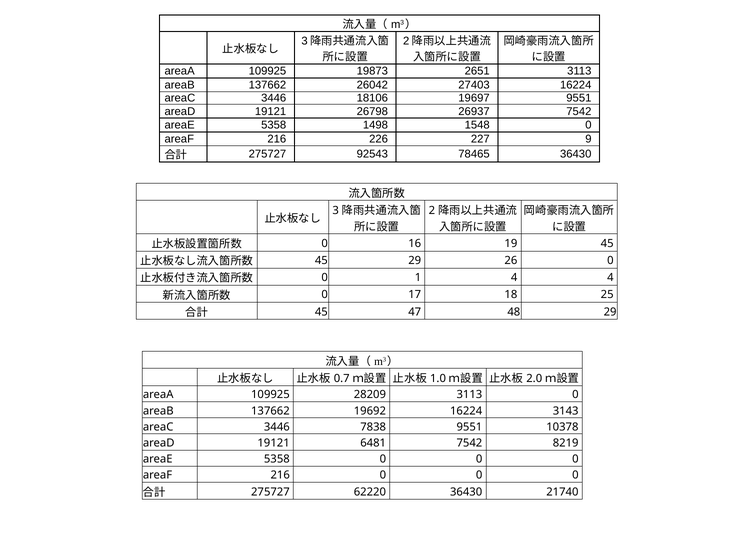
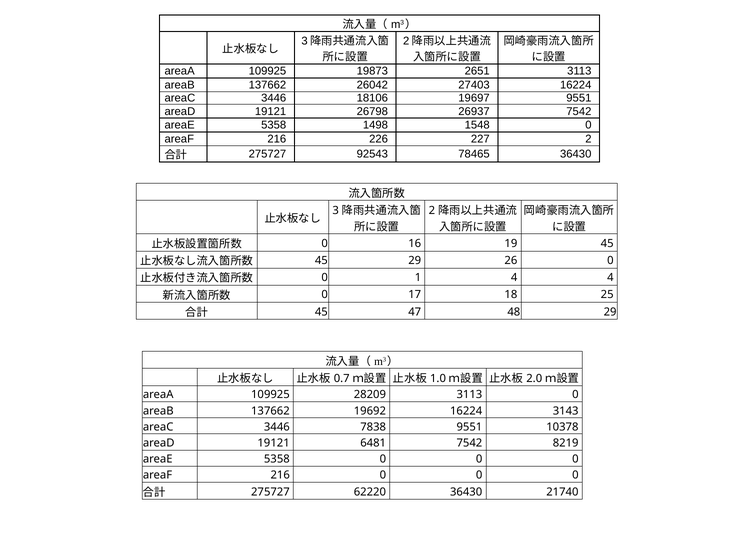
227 9: 9 -> 2 (588, 139)
